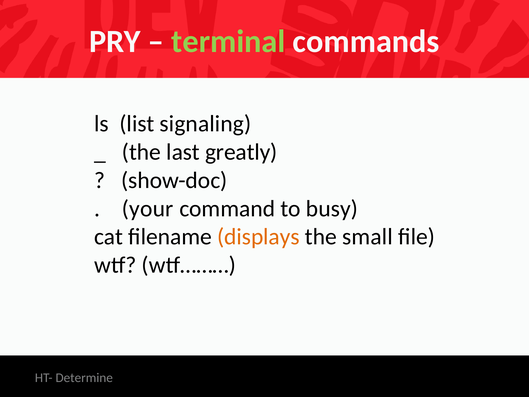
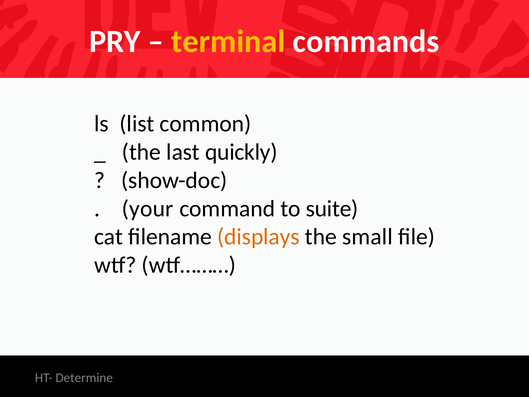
terminal colour: light green -> yellow (228, 41)
signaling: signaling -> common (205, 124)
greatly: greatly -> quickly (241, 152)
busy: busy -> suite (332, 208)
